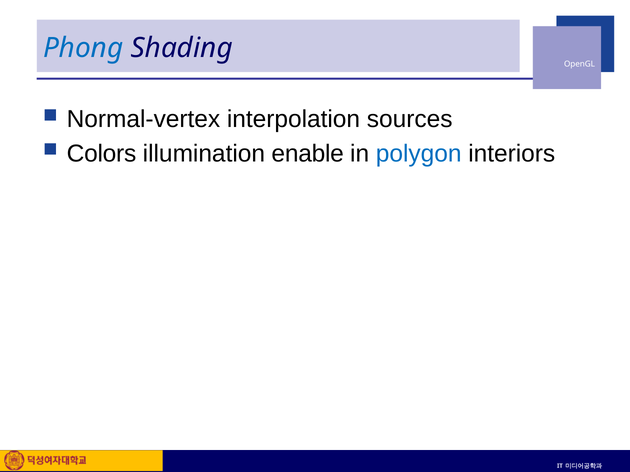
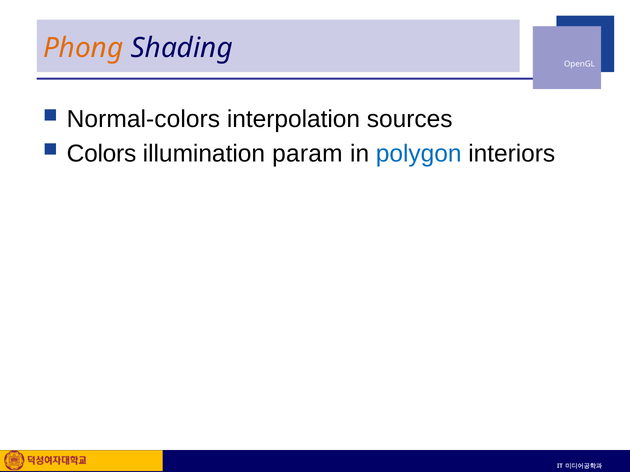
Phong colour: blue -> orange (83, 48)
Normal-vertex: Normal-vertex -> Normal-colors (143, 119)
enable: enable -> param (307, 154)
